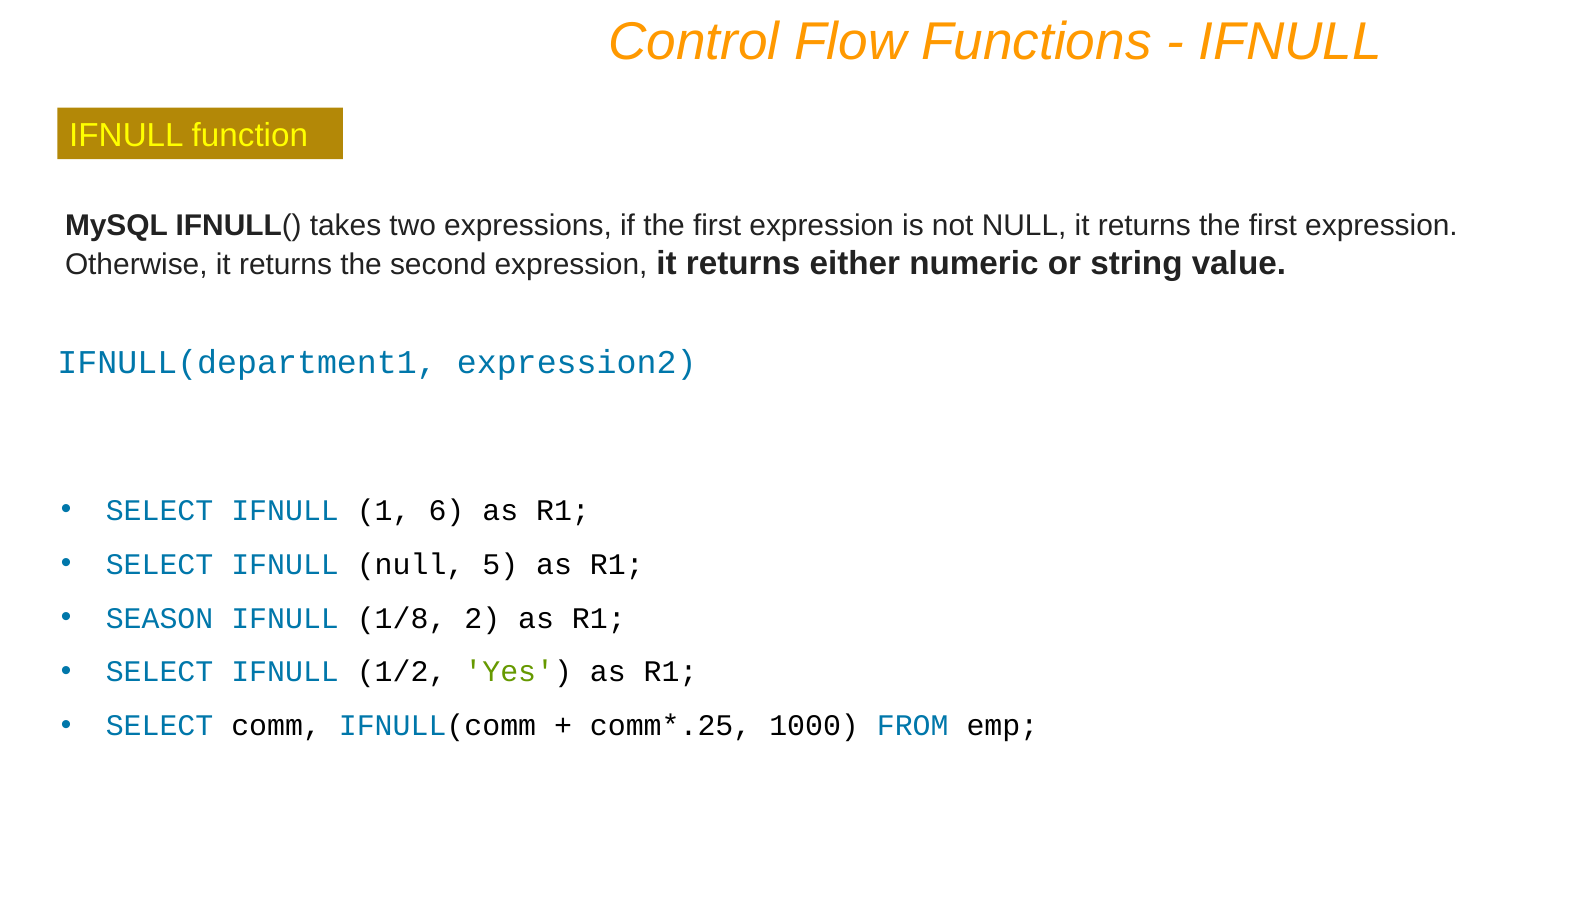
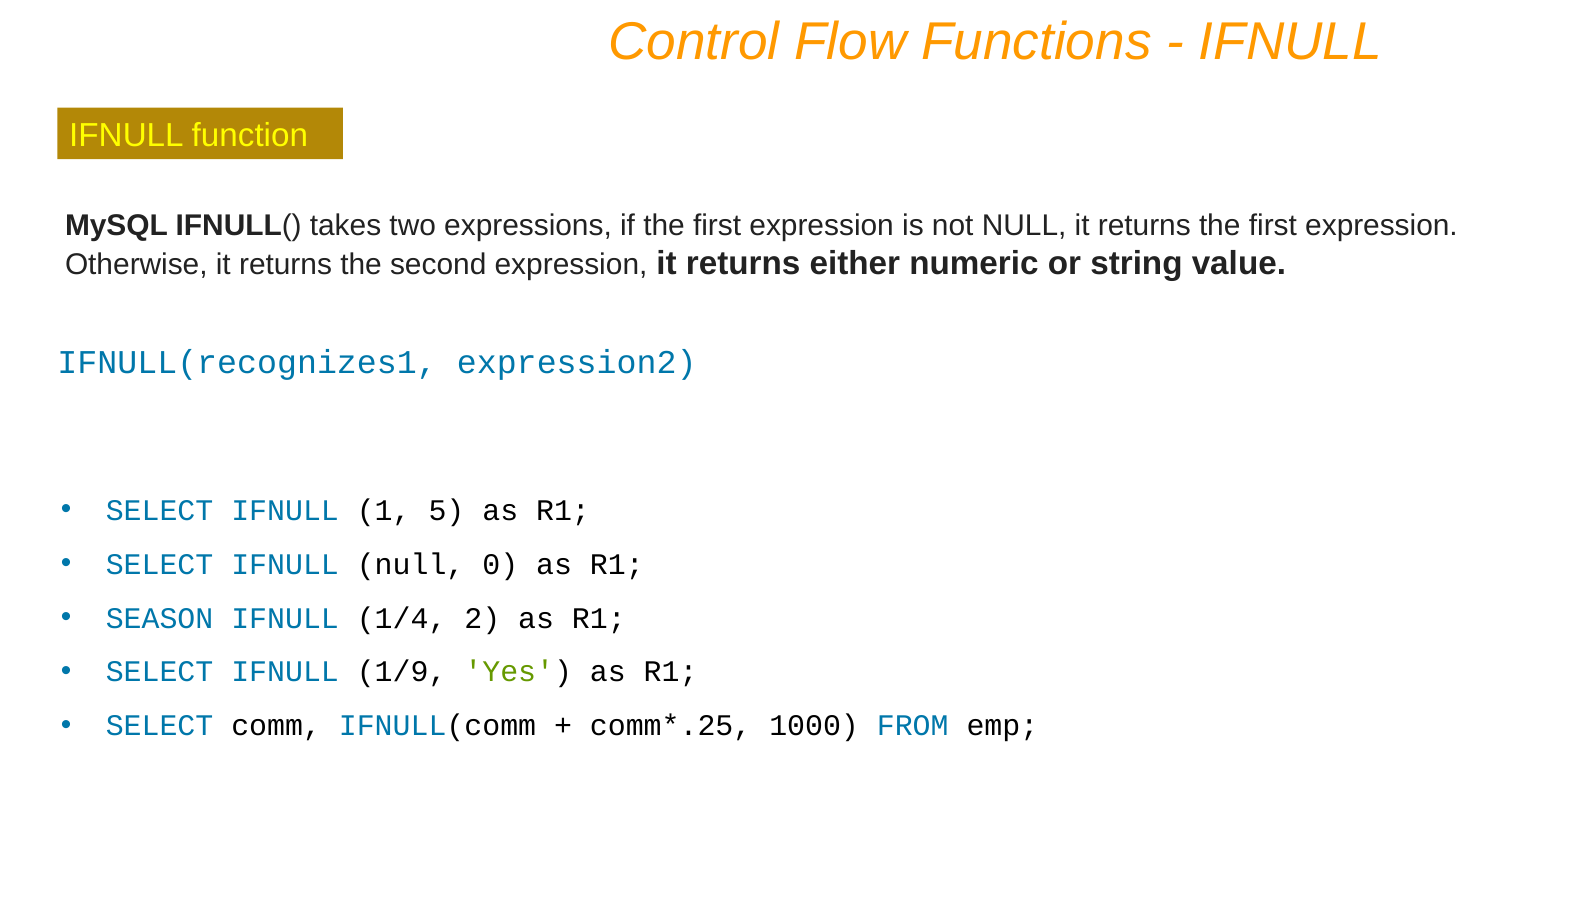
IFNULL(department1: IFNULL(department1 -> IFNULL(recognizes1 (247, 363)
6: 6 -> 5 (446, 510)
5: 5 -> 0 (500, 564)
1/8: 1/8 -> 1/4 (402, 618)
1/2: 1/2 -> 1/9 (402, 672)
